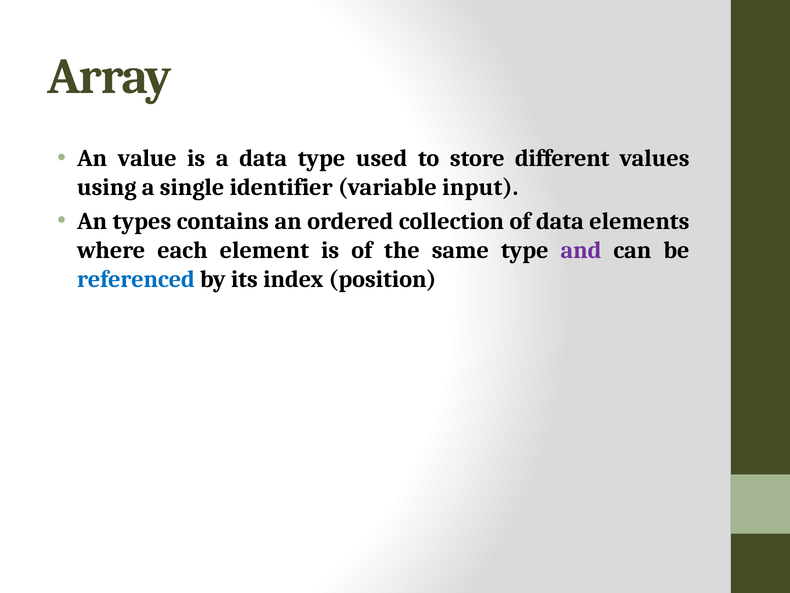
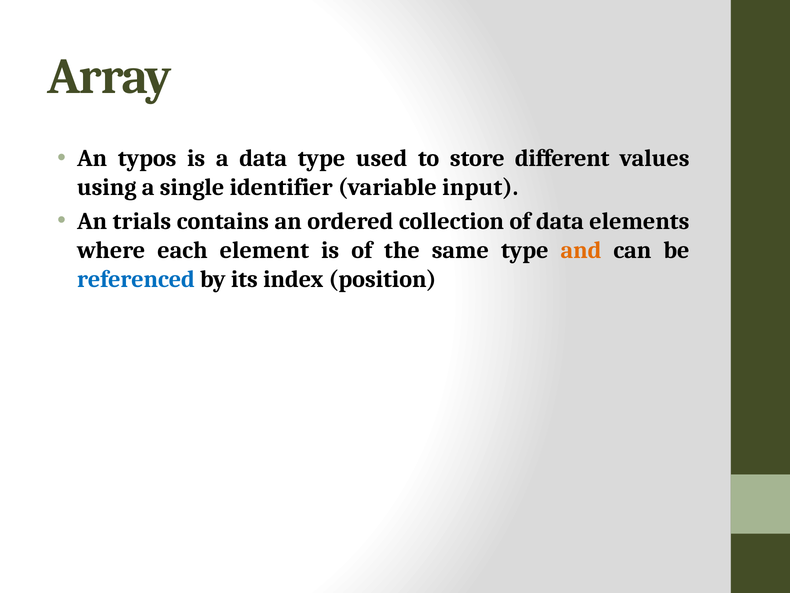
value: value -> typos (147, 158)
types: types -> trials (142, 221)
and colour: purple -> orange (581, 250)
